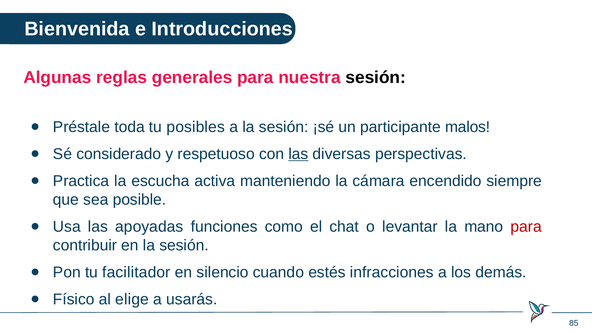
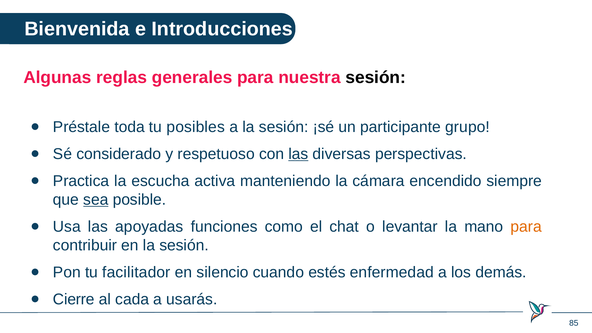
malos: malos -> grupo (468, 127)
sea underline: none -> present (96, 200)
para colour: red -> orange (526, 227)
infracciones: infracciones -> enfermedad (392, 272)
Físico: Físico -> Cierre (74, 299)
elige: elige -> cada (132, 299)
